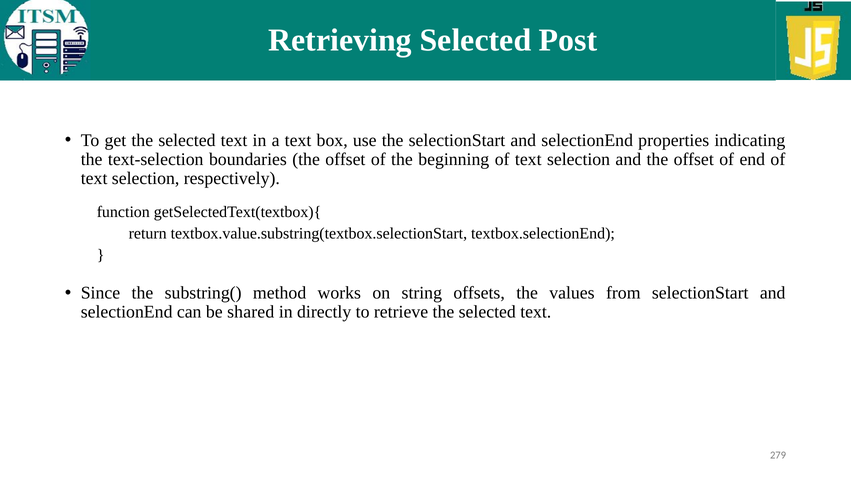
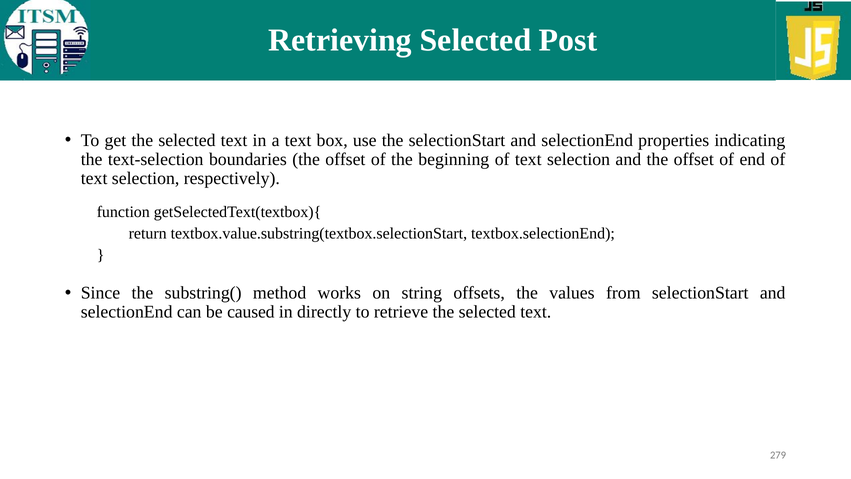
shared: shared -> caused (251, 312)
